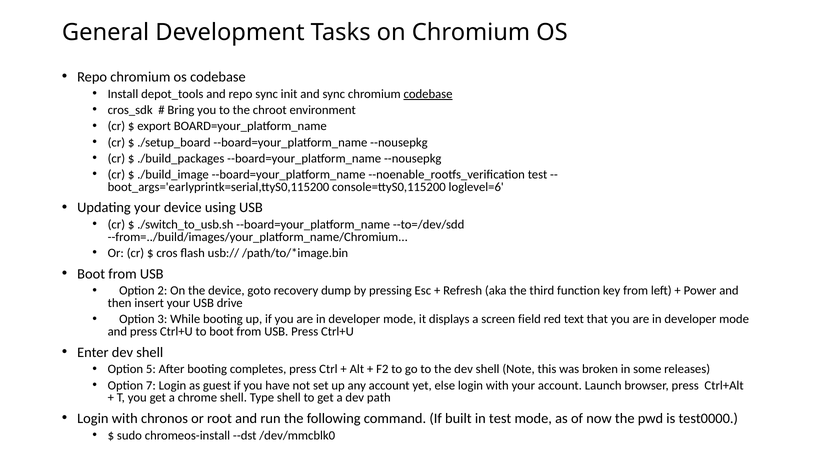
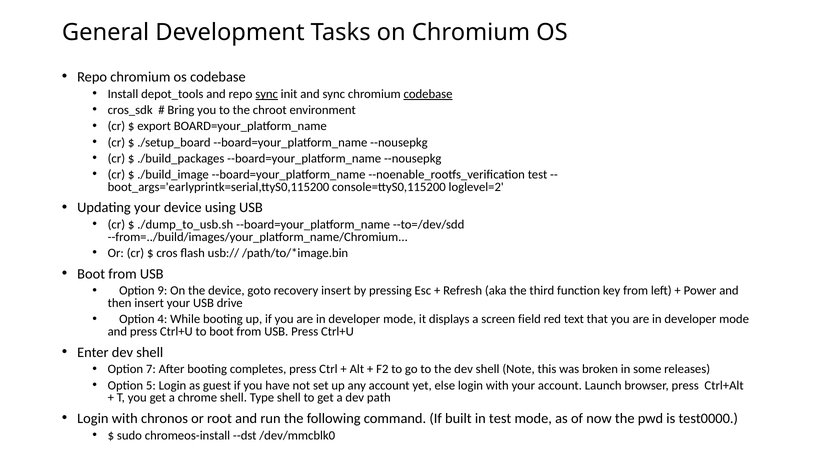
sync underline: none -> present (267, 94)
loglevel=6: loglevel=6 -> loglevel=2 (476, 187)
./switch_to_usb.sh: ./switch_to_usb.sh -> ./dump_to_usb.sh (185, 225)
2: 2 -> 9 (162, 291)
recovery dump: dump -> insert (336, 291)
3: 3 -> 4 (162, 319)
5: 5 -> 7 (151, 370)
7: 7 -> 5 (151, 386)
